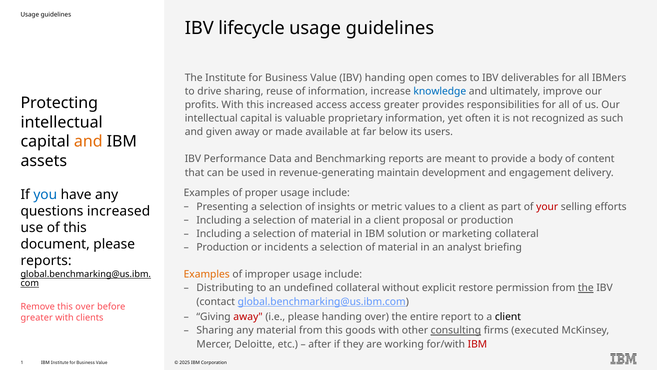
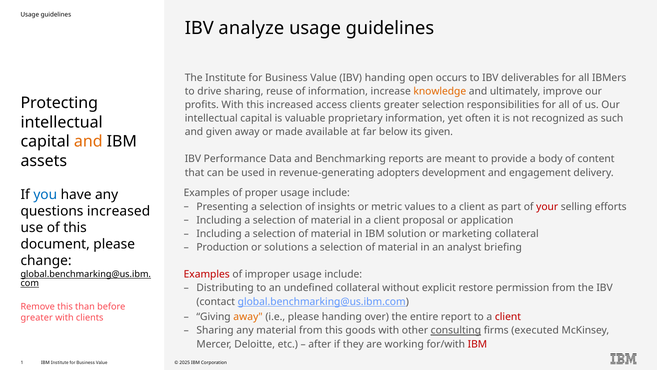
lifecycle: lifecycle -> analyze (251, 28)
comes: comes -> occurs (451, 78)
knowledge colour: blue -> orange (440, 91)
access access: access -> clients (365, 105)
greater provides: provides -> selection (443, 105)
its users: users -> given (439, 132)
maintain: maintain -> adopters (398, 172)
or production: production -> application (487, 220)
incidents: incidents -> solutions (286, 247)
reports: reports -> change (46, 260)
Examples colour: orange -> red (207, 274)
the underline: present -> none (586, 288)
this over: over -> than (85, 306)
away colour: red -> orange (248, 317)
client colour: black -> red (508, 317)
